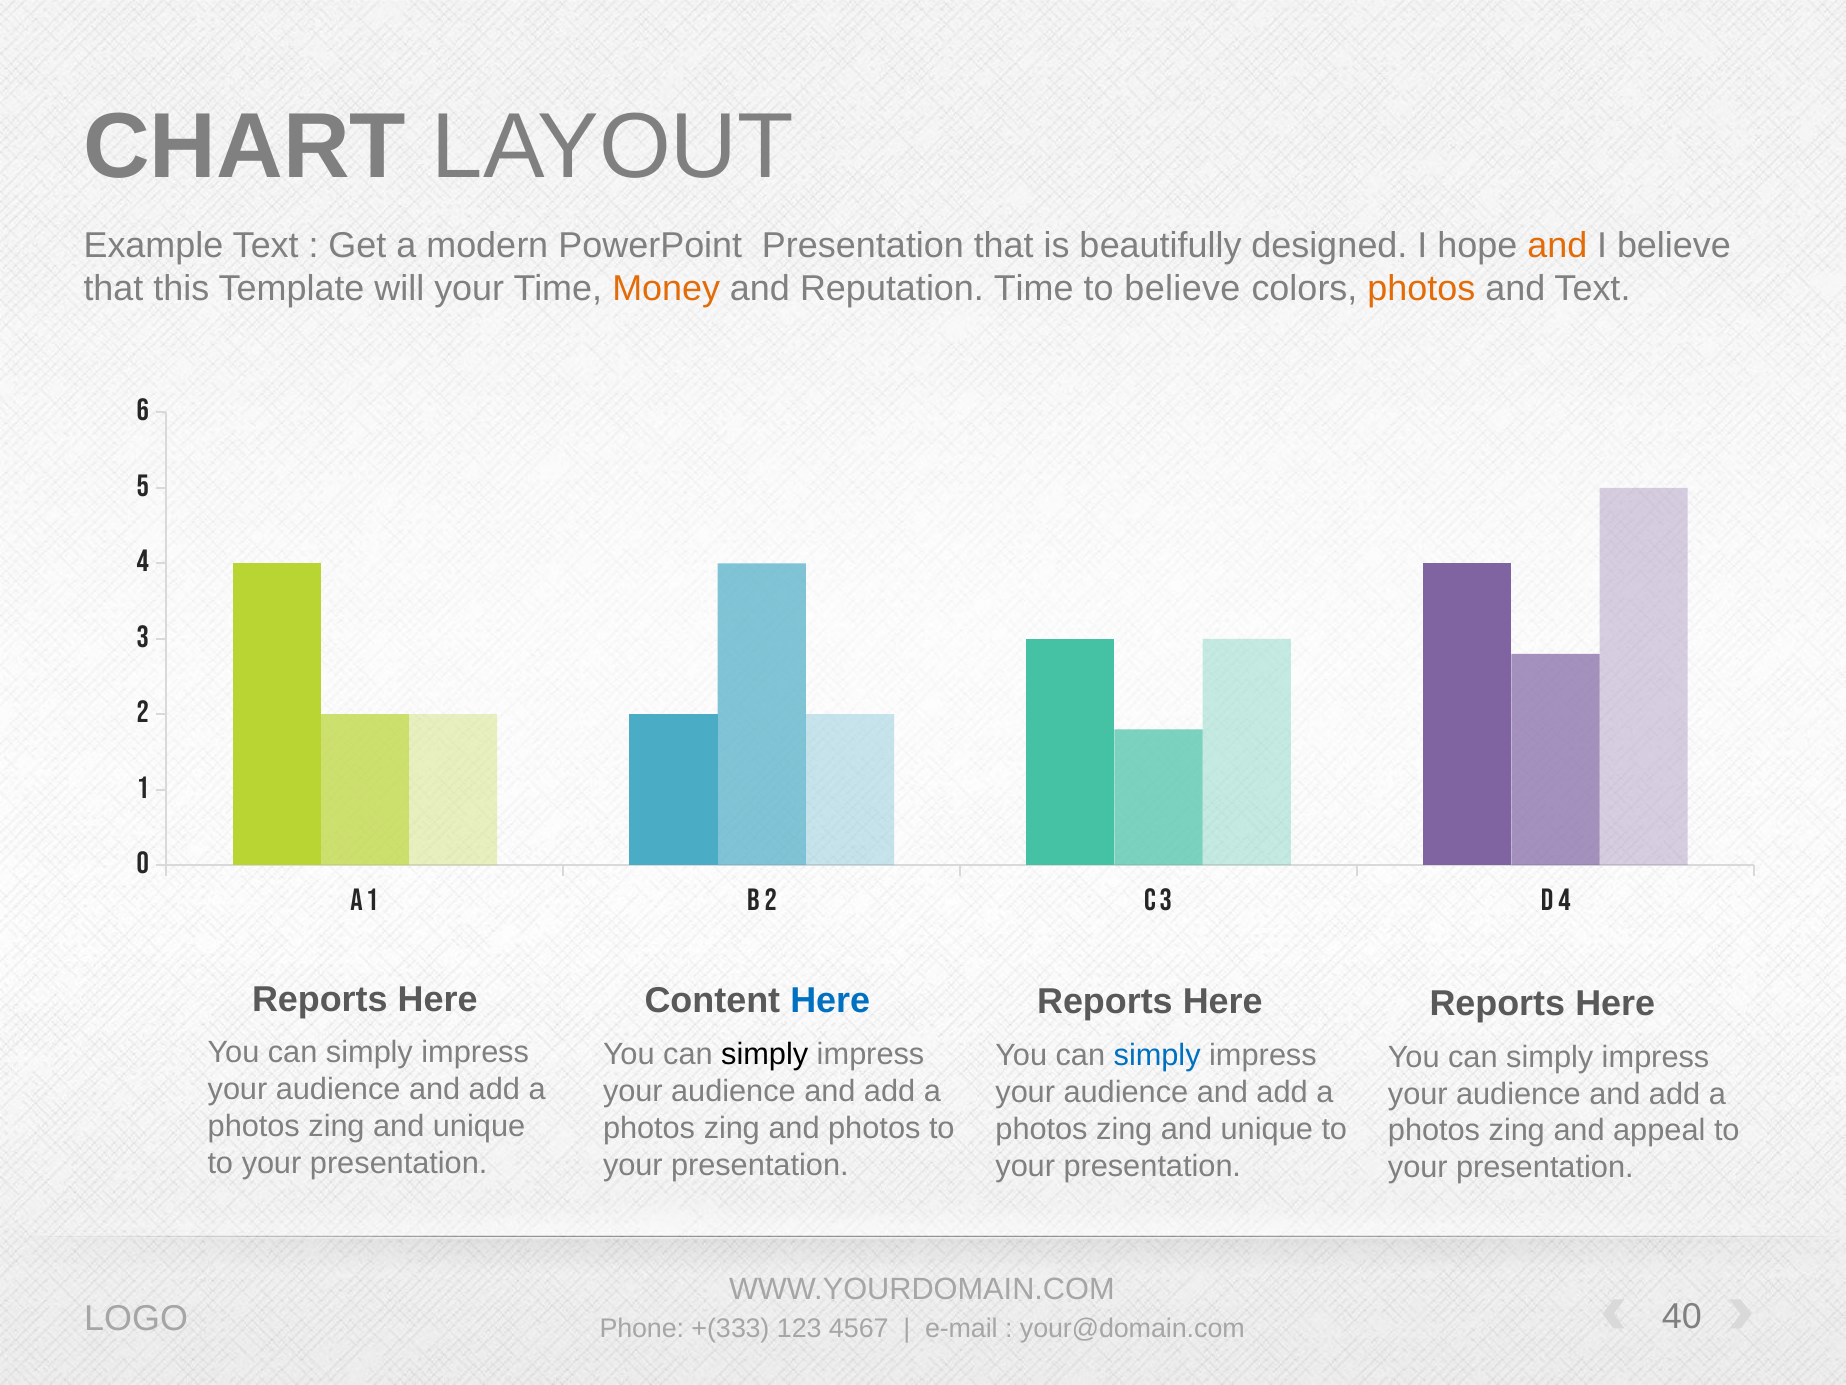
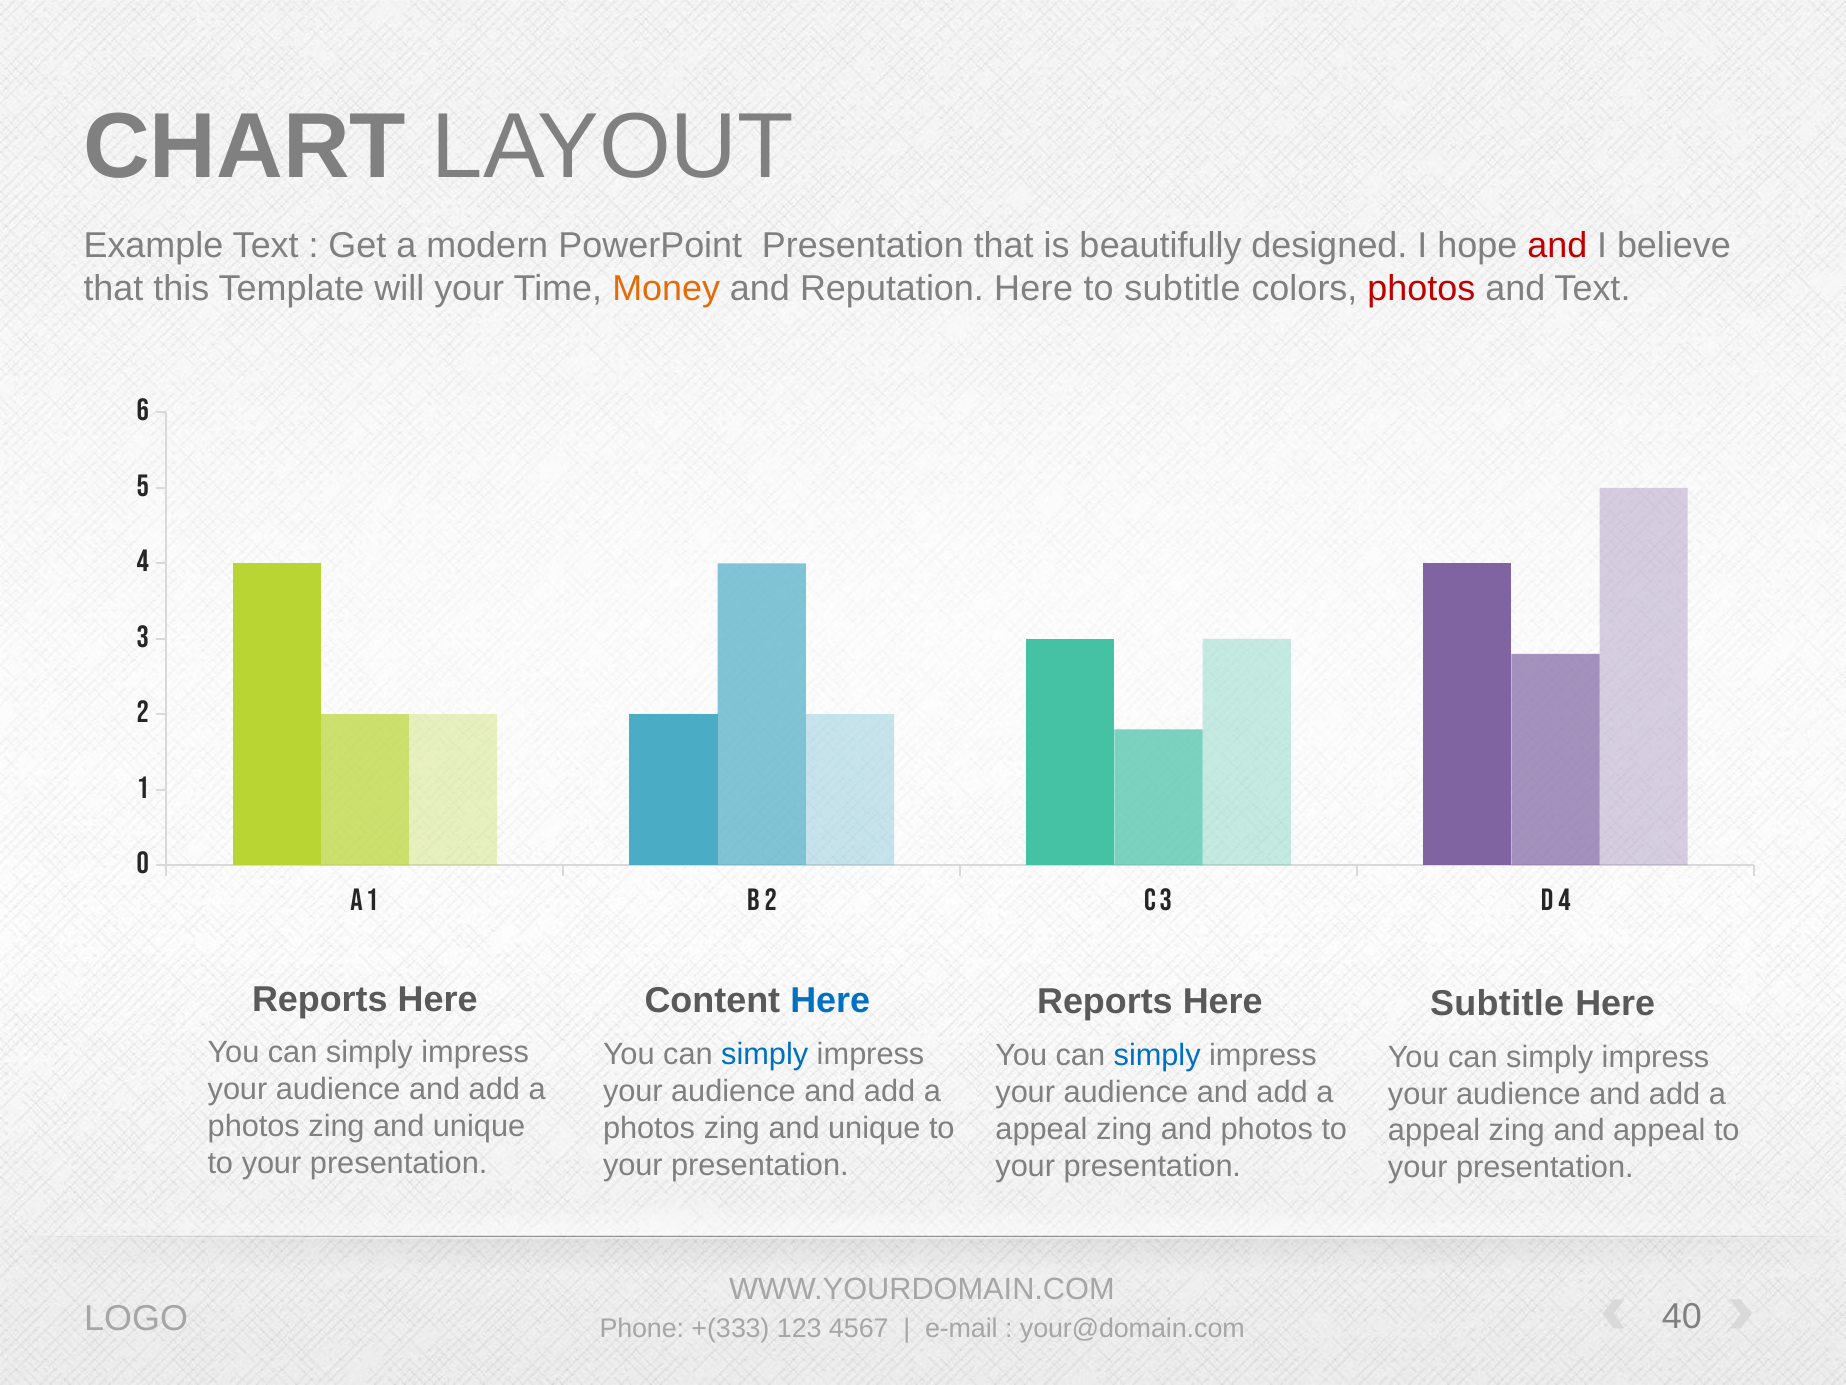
and colour: orange -> red (1557, 246)
Reputation Time: Time -> Here (1034, 289)
to believe: believe -> subtitle (1182, 289)
photos colour: orange -> red (1421, 289)
Reports: Reports -> Subtitle (1497, 1003)
simply colour: black -> blue (765, 1054)
photos: photos -> unique (874, 1128)
photos: photos -> appeal (1042, 1129)
unique: unique -> photos (1267, 1129)
photos: photos -> appeal (1434, 1130)
